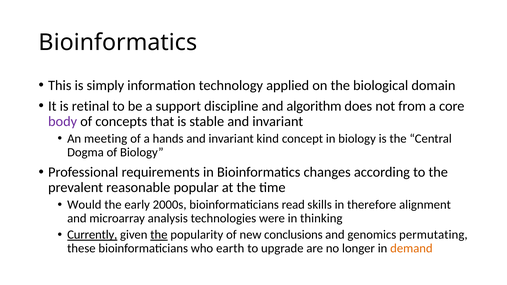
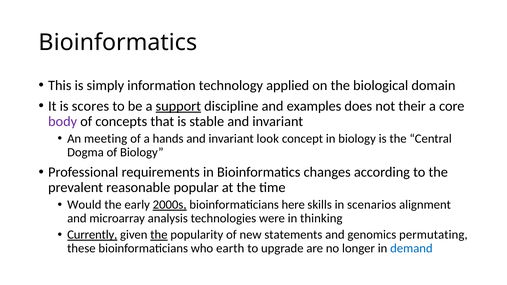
retinal: retinal -> scores (90, 106)
support underline: none -> present (178, 106)
algorithm: algorithm -> examples (314, 106)
from: from -> their (412, 106)
kind: kind -> look (268, 139)
2000s underline: none -> present (170, 205)
read: read -> here (293, 205)
therefore: therefore -> scenarios (372, 205)
conclusions: conclusions -> statements (293, 235)
demand colour: orange -> blue (411, 249)
